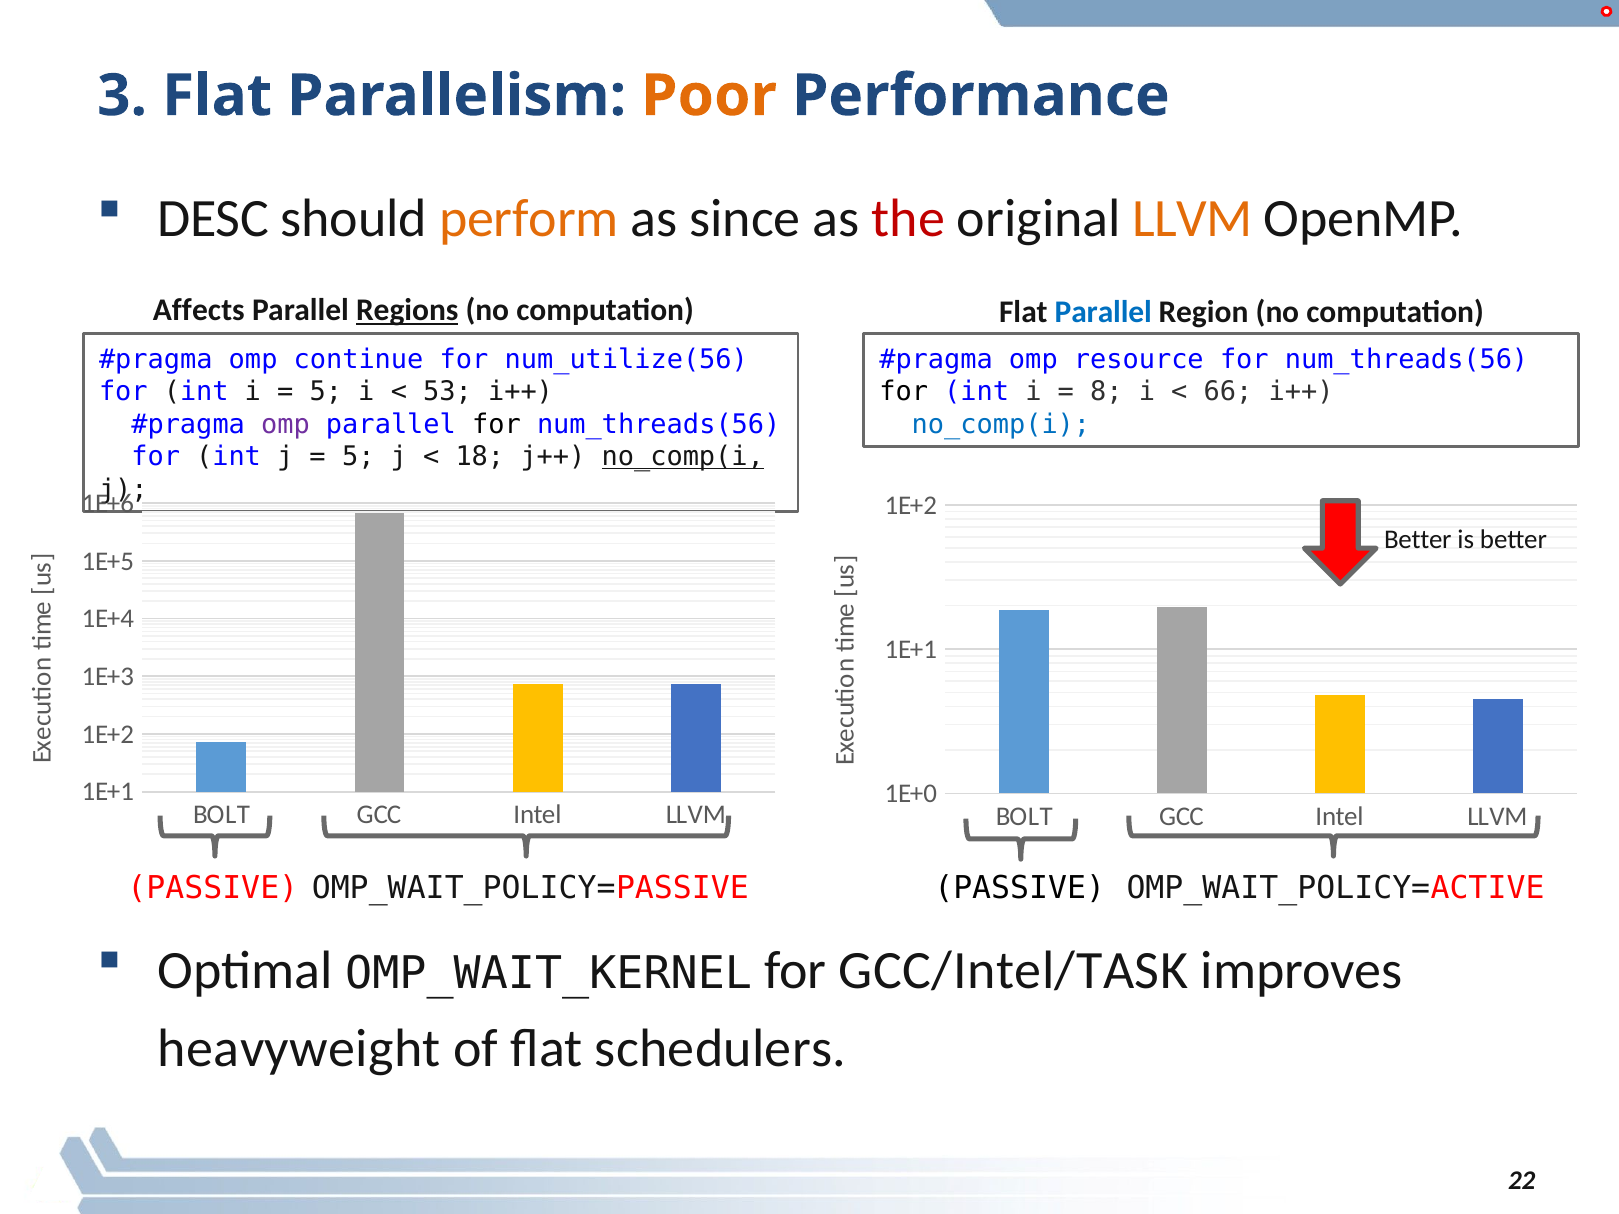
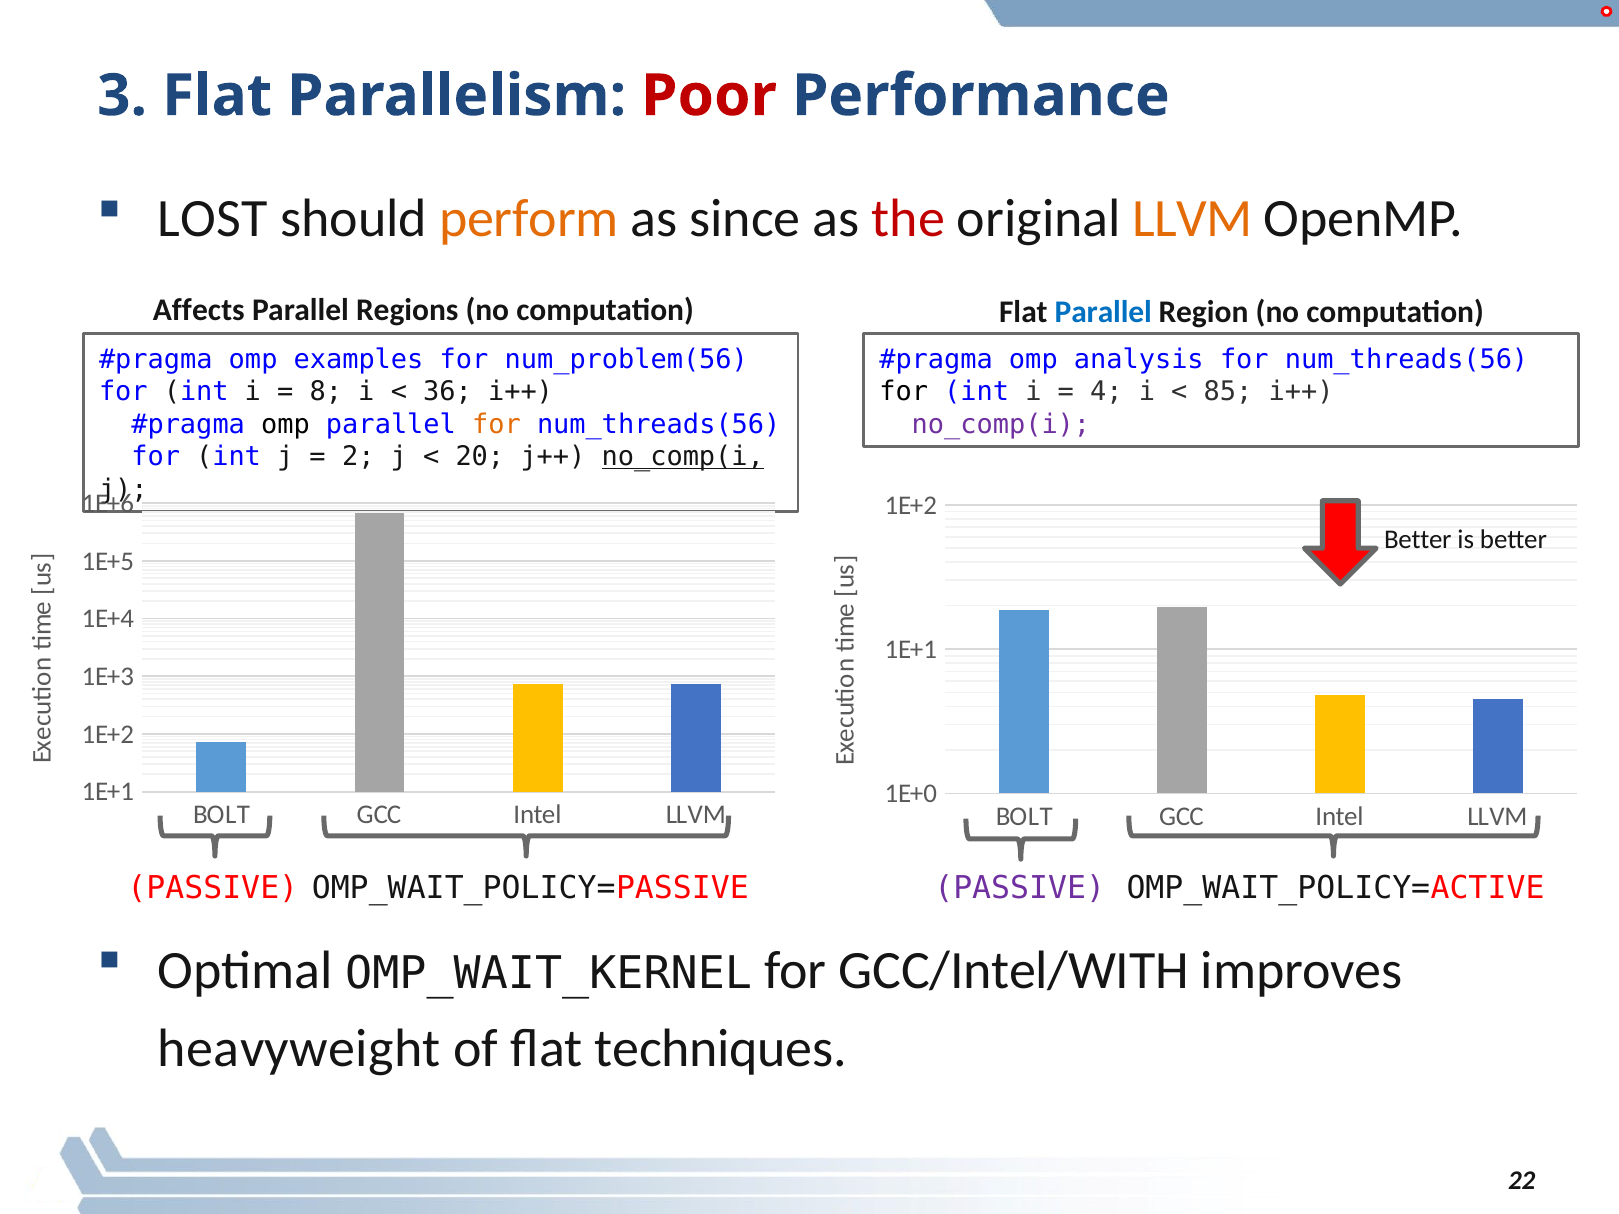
Poor colour: orange -> red (709, 96)
DESC: DESC -> LOST (213, 219)
Regions underline: present -> none (407, 310)
continue: continue -> examples (359, 360)
num_utilize(56: num_utilize(56 -> num_problem(56 (626, 360)
resource: resource -> analysis (1139, 360)
5: 5 -> 8 (326, 392)
53: 53 -> 36 (447, 392)
8: 8 -> 4 (1106, 392)
66: 66 -> 85 (1228, 392)
omp colour: purple -> black (285, 424)
for colour: black -> orange (496, 424)
no_comp(i colour: blue -> purple (1001, 424)
5: 5 -> 2 (358, 457)
18: 18 -> 20 (480, 457)
PASSIVE colour: black -> purple (1020, 889)
GCC/Intel/TASK: GCC/Intel/TASK -> GCC/Intel/WITH (1014, 971)
schedulers: schedulers -> techniques (721, 1049)
